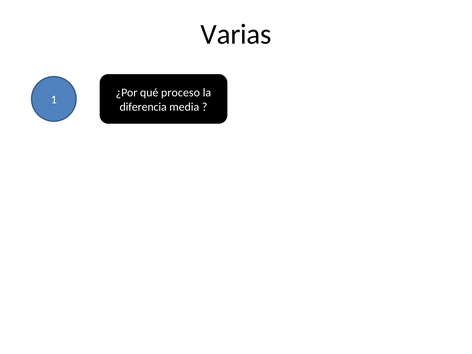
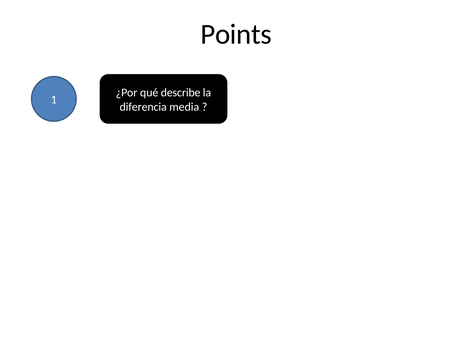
Varias: Varias -> Points (236, 34)
proceso: proceso -> describe (181, 93)
